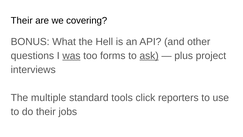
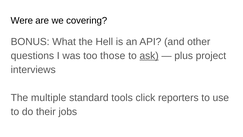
Their: Their -> Were (22, 21)
was underline: present -> none (71, 56)
forms: forms -> those (113, 56)
